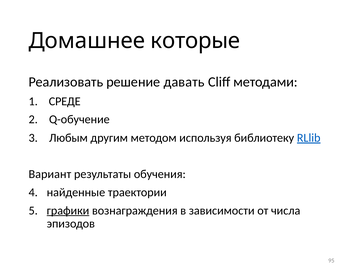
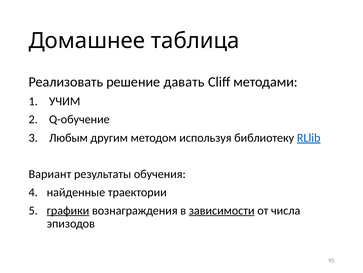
которые: которые -> таблица (195, 41)
СРЕДЕ: СРЕДЕ -> УЧИМ (65, 101)
зависимости underline: none -> present (222, 210)
